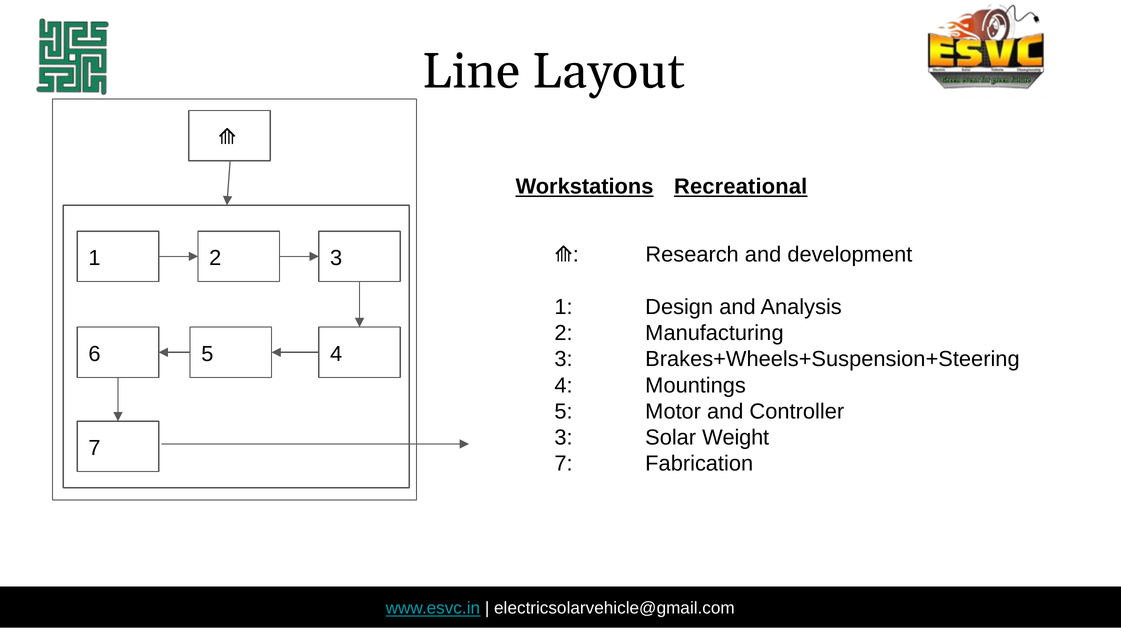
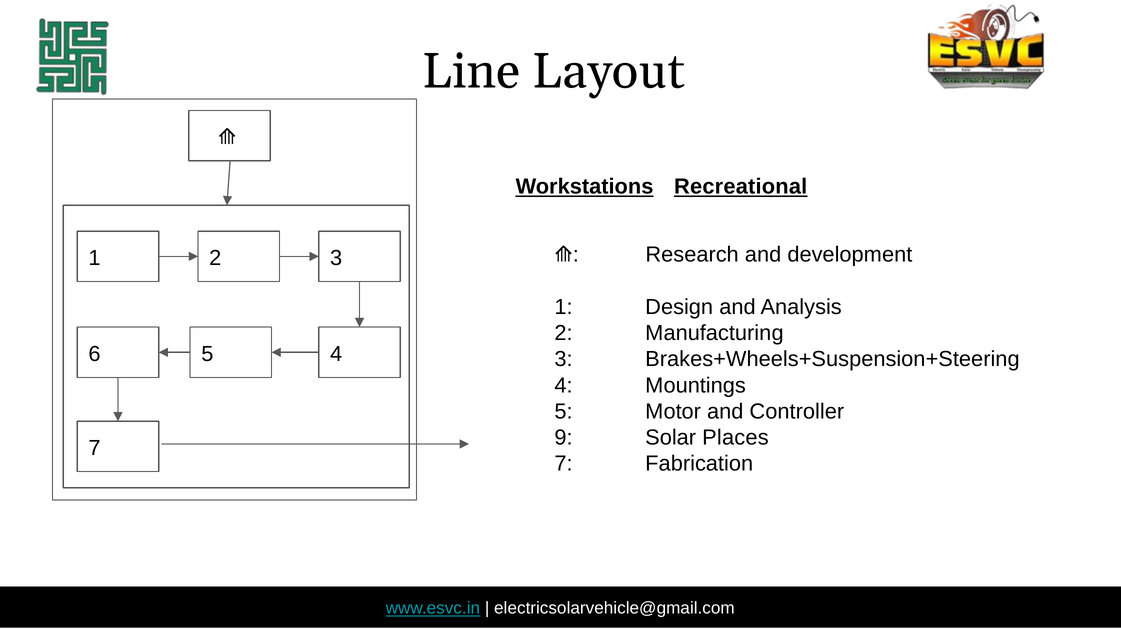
3: 3 -> 9 (564, 438)
Weight: Weight -> Places (735, 438)
